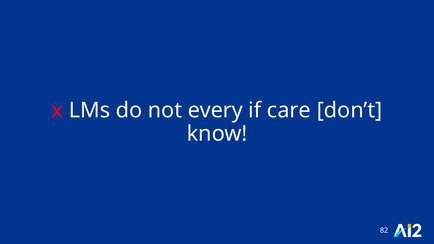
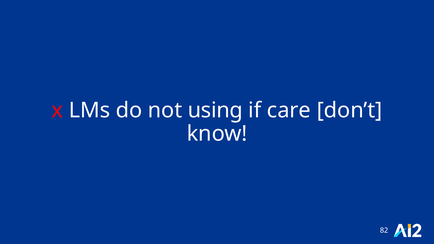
every: every -> using (215, 110)
